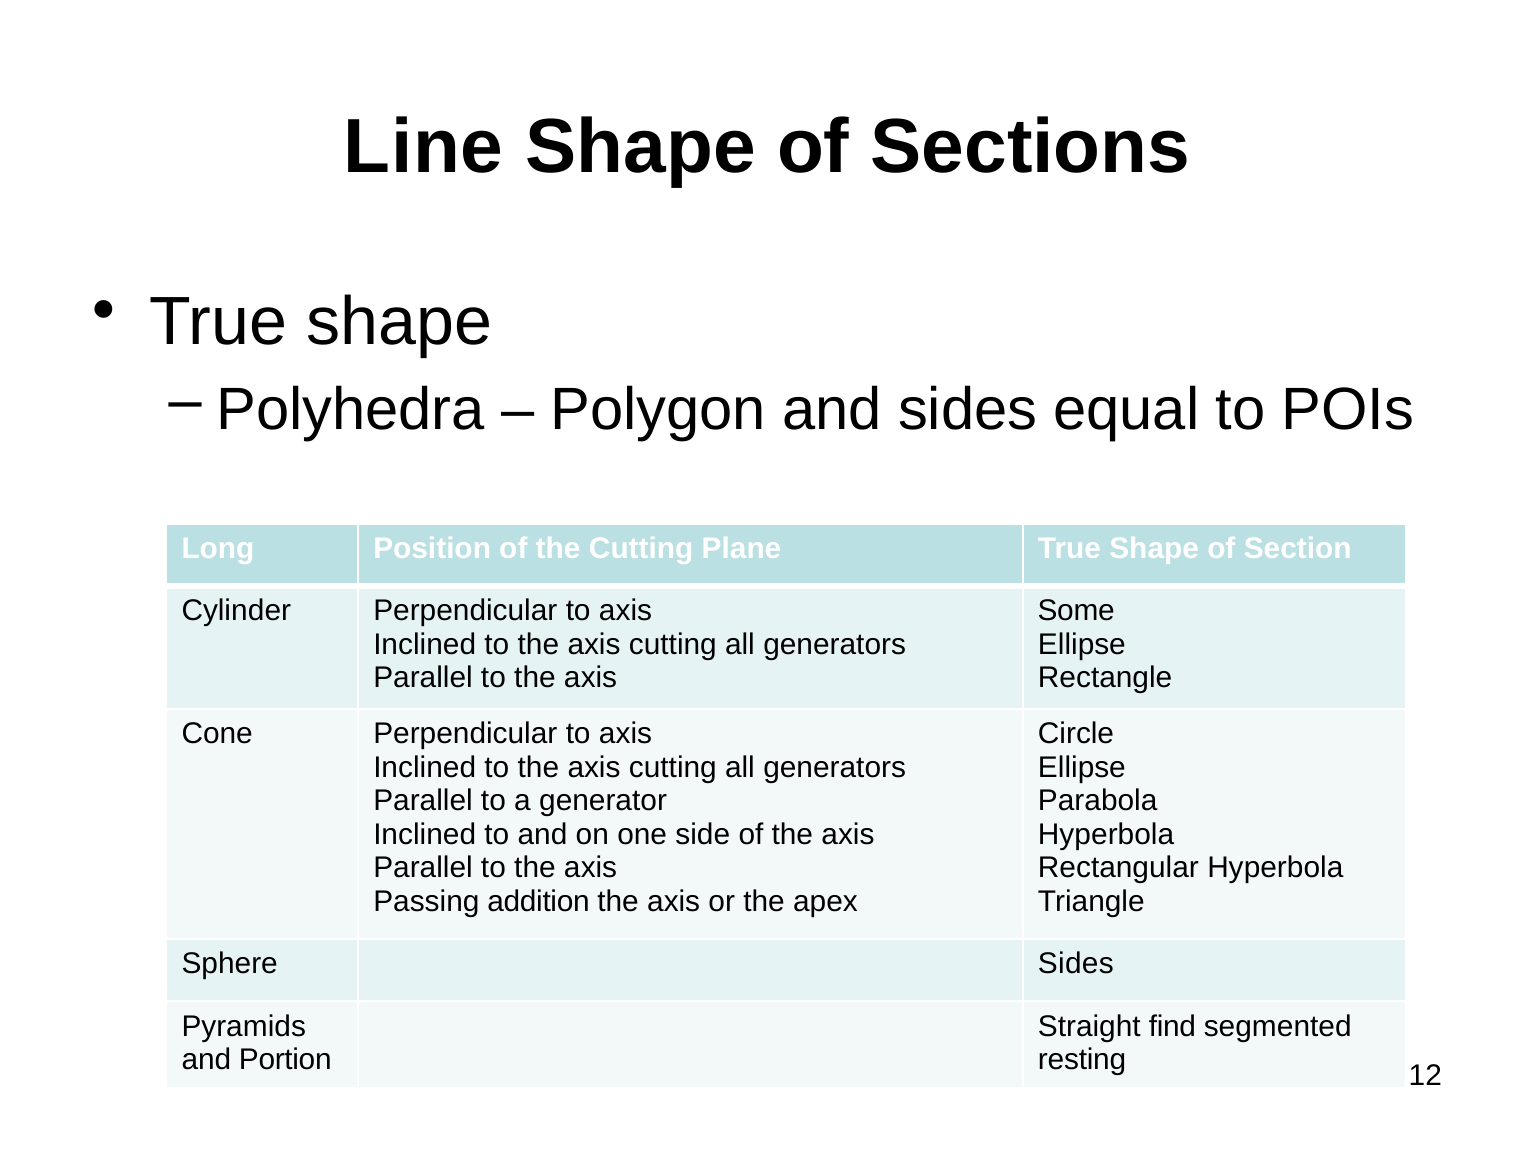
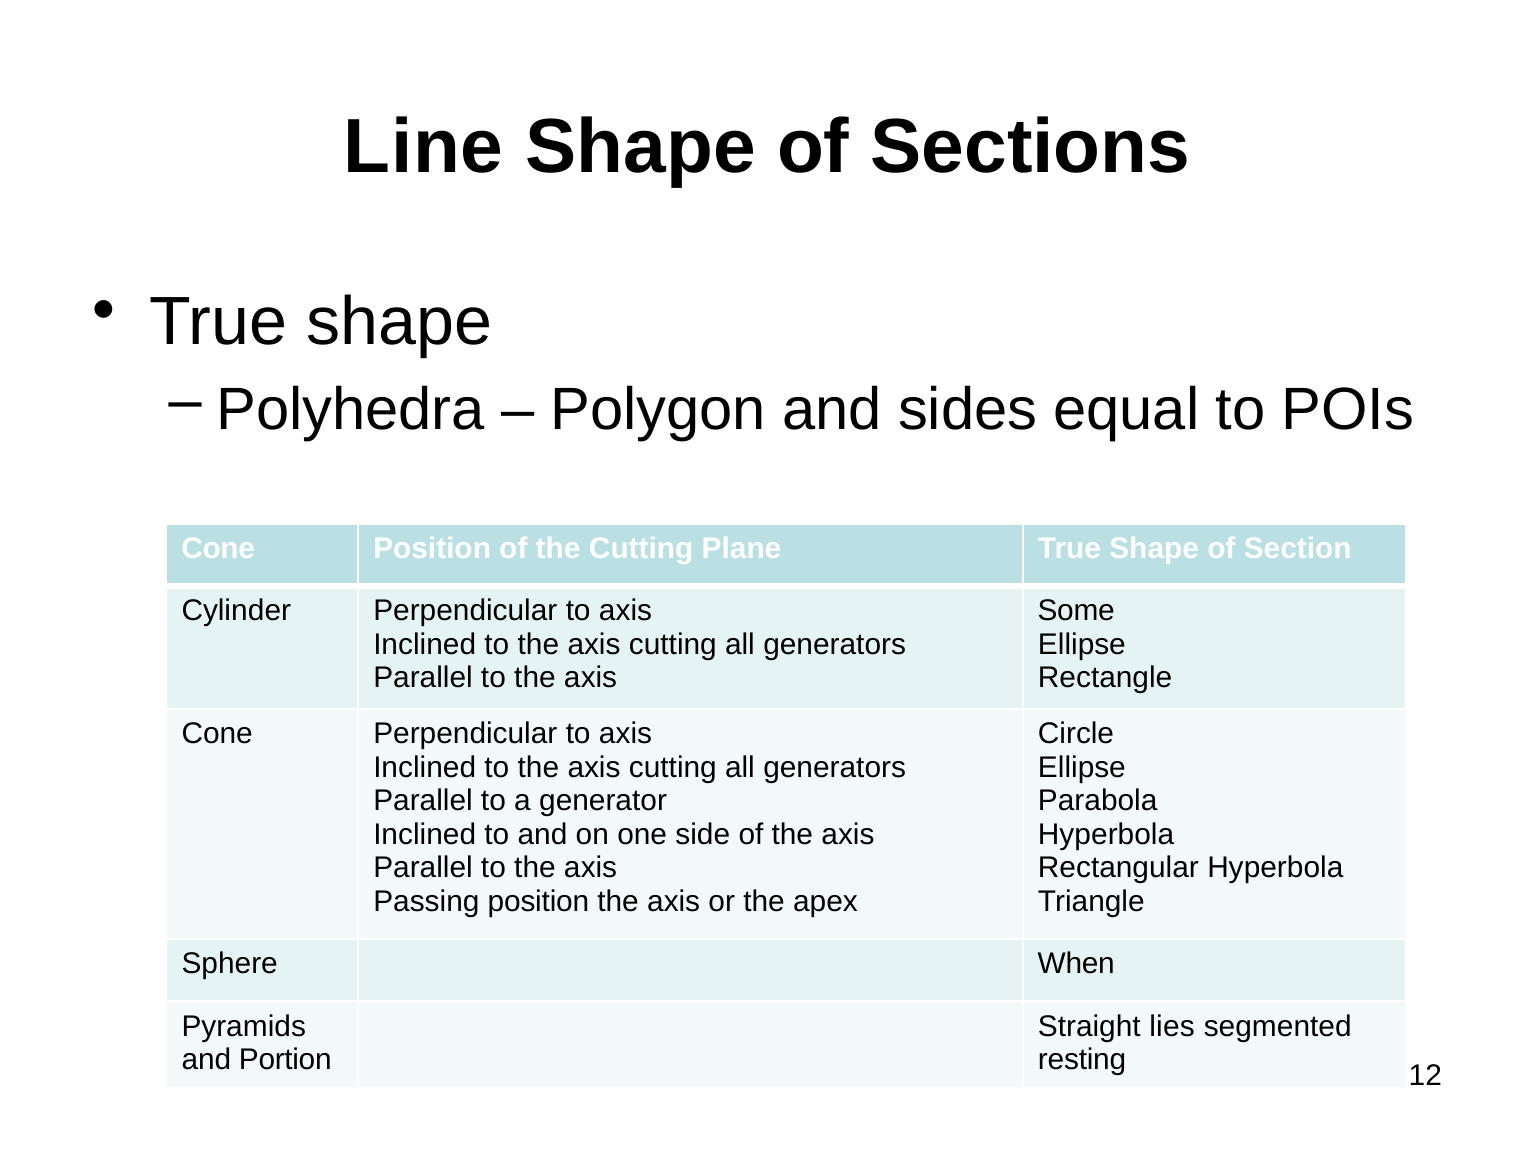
Long: Long -> Cone (218, 549)
Passing addition: addition -> position (538, 901)
Sphere Sides: Sides -> When (1076, 964)
find: find -> lies (1172, 1026)
